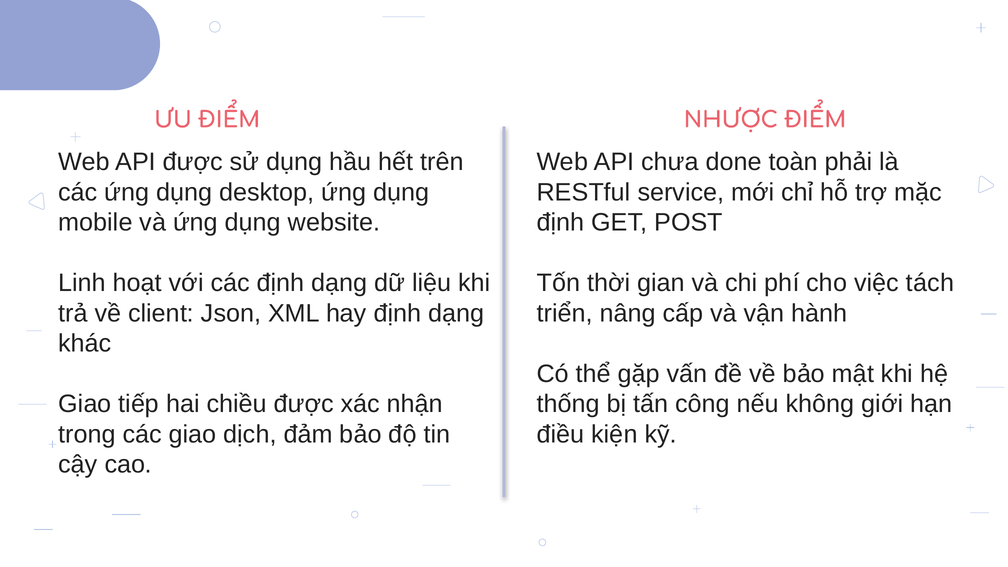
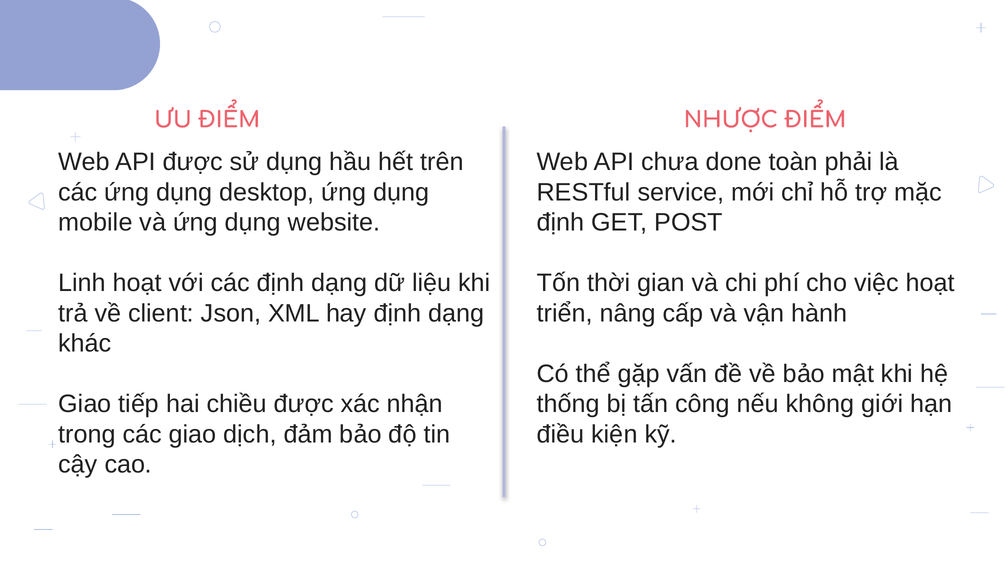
việc tách: tách -> hoạt (930, 283)
